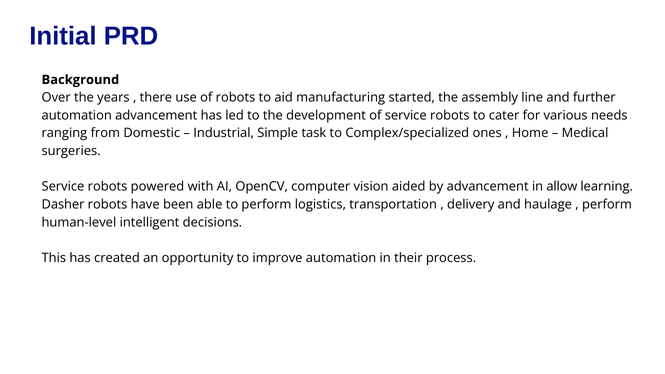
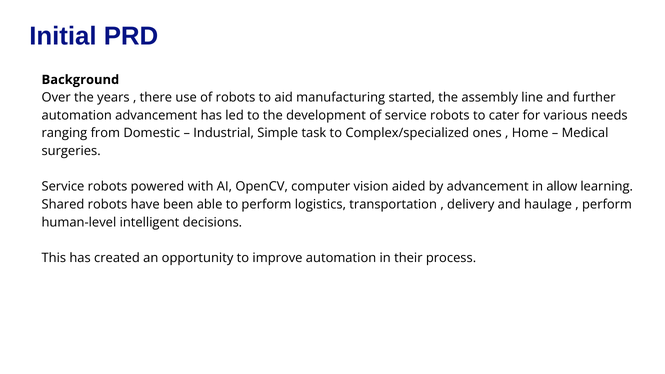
Dasher: Dasher -> Shared (63, 205)
